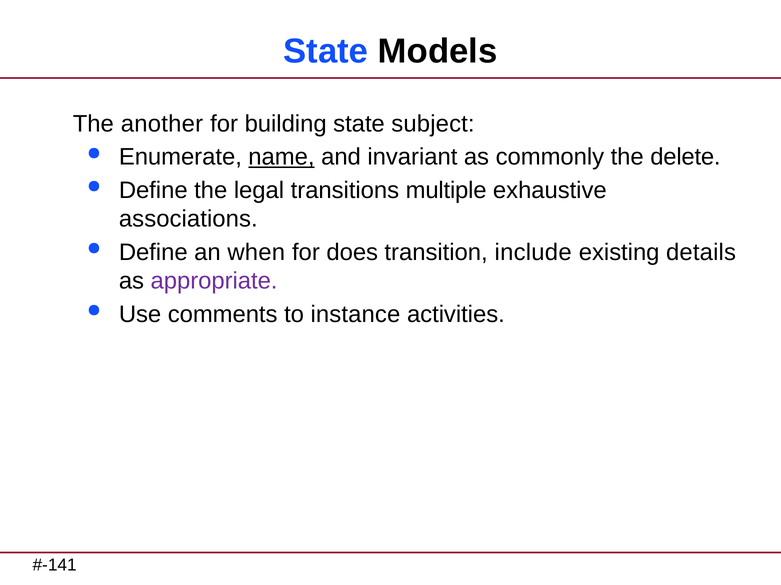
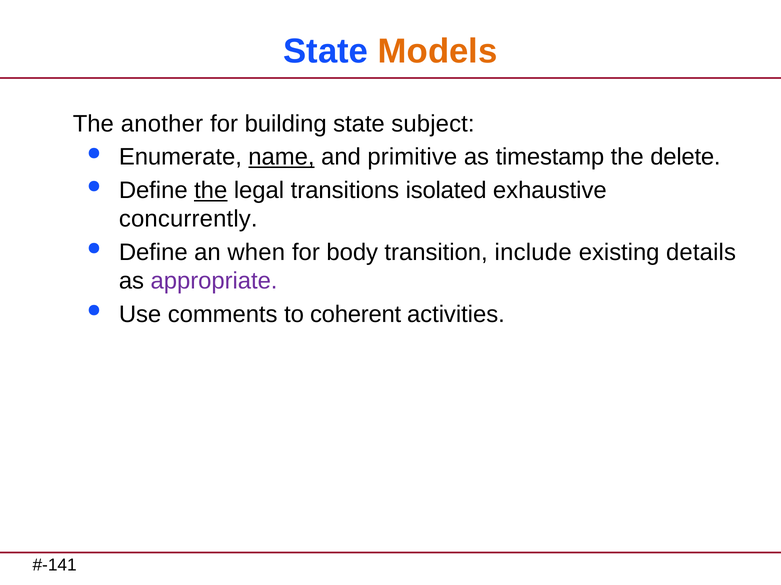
Models colour: black -> orange (438, 51)
invariant: invariant -> primitive (412, 157)
commonly: commonly -> timestamp (550, 157)
the underline: none -> present (211, 191)
multiple: multiple -> isolated (446, 191)
associations: associations -> concurrently (188, 219)
does: does -> body (352, 253)
instance: instance -> coherent (356, 315)
